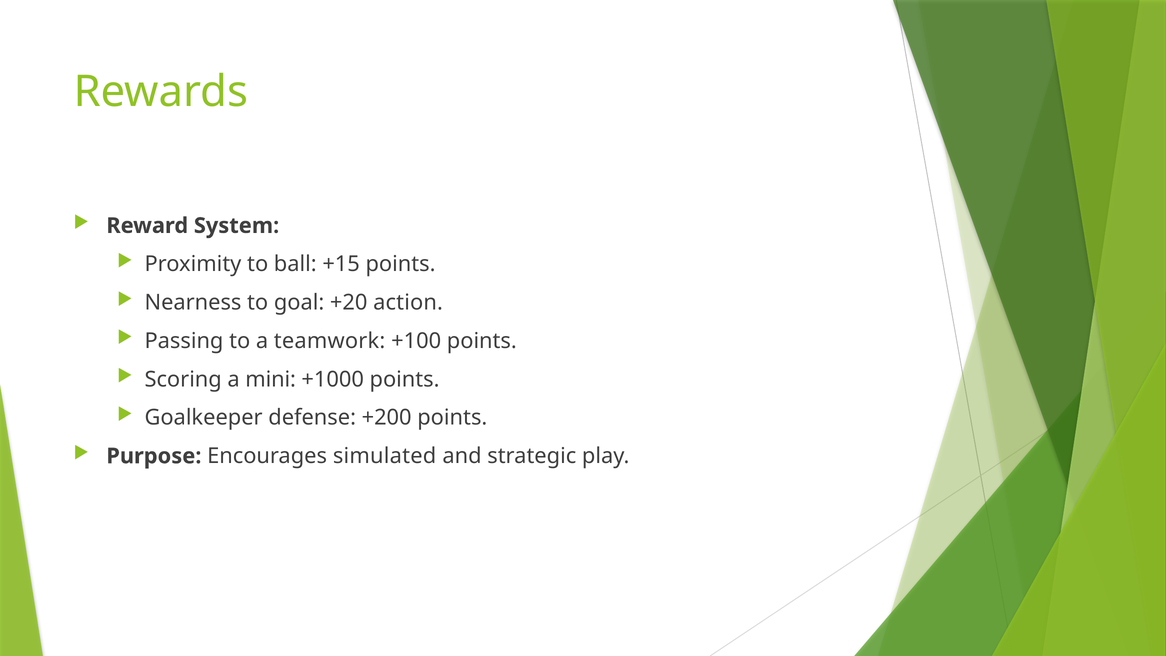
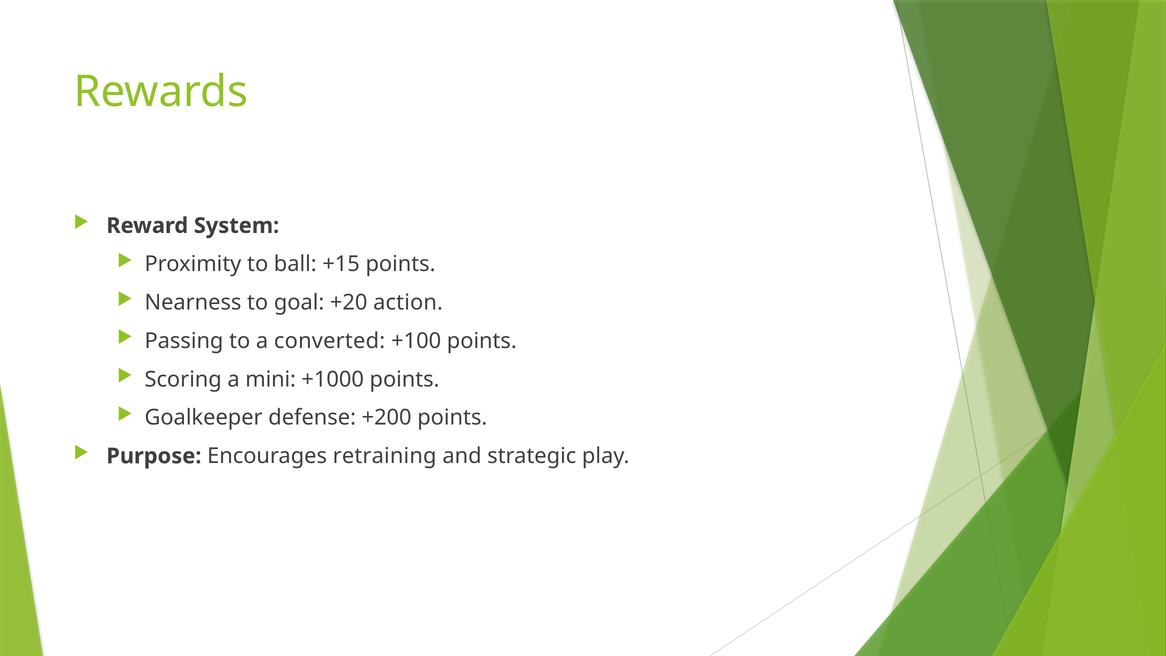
teamwork: teamwork -> converted (330, 341)
simulated: simulated -> retraining (385, 456)
